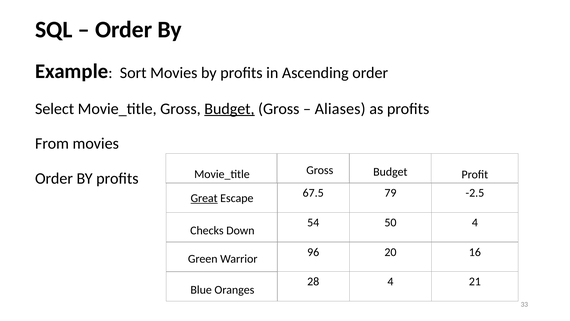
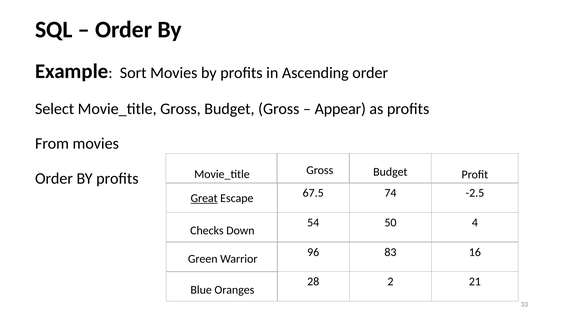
Budget underline: present -> none (229, 109)
Aliases: Aliases -> Appear (340, 109)
79: 79 -> 74 (390, 193)
20: 20 -> 83 (390, 252)
28 4: 4 -> 2 (390, 281)
